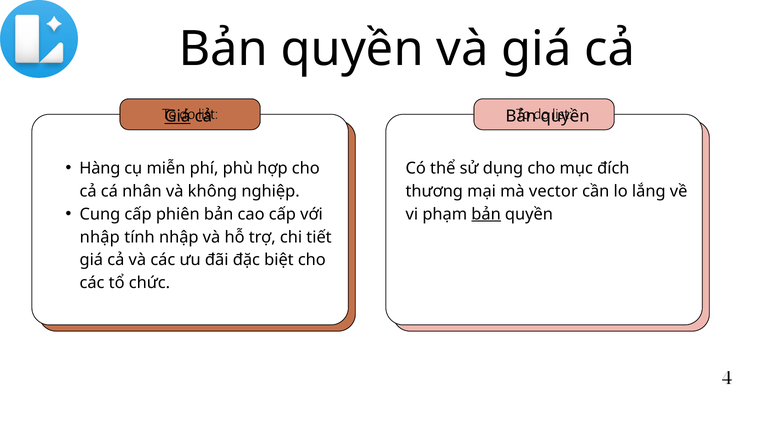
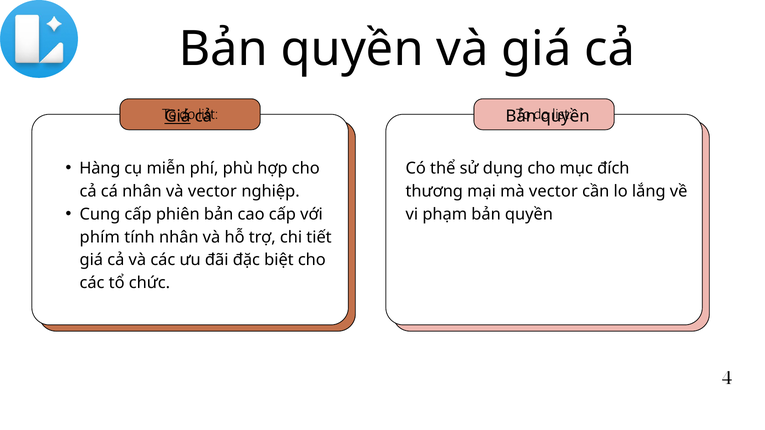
và không: không -> vector (212, 191)
bản underline: present -> none (486, 214)
nhập: nhập -> phím (100, 237)
tính nhập: nhập -> nhân (179, 237)
